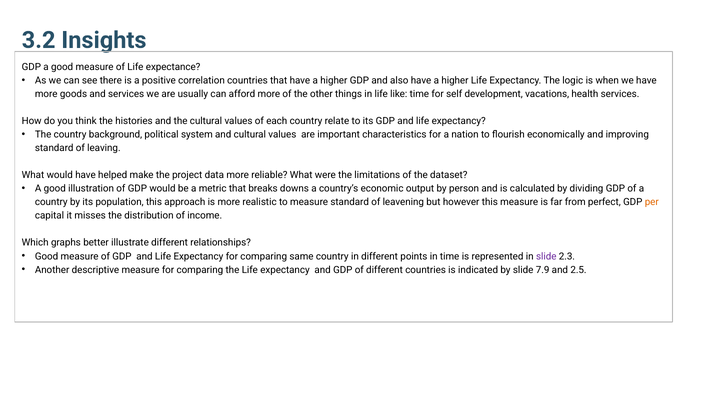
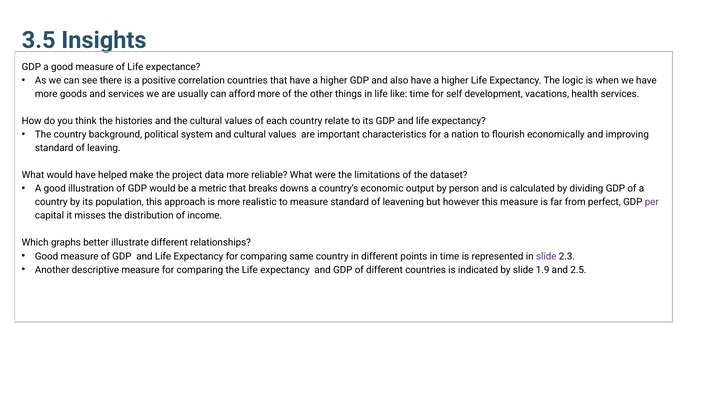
3.2: 3.2 -> 3.5 (39, 40)
per colour: orange -> purple (652, 202)
7.9: 7.9 -> 1.9 (543, 270)
